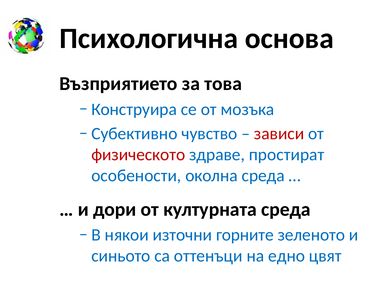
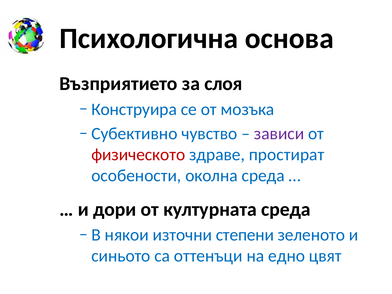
това: това -> слоя (223, 84)
зависи colour: red -> purple (279, 134)
горните: горните -> степени (245, 235)
